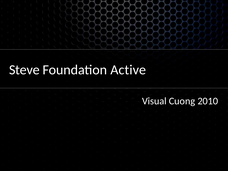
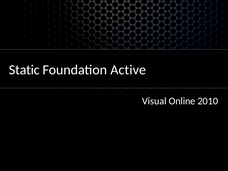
Steve: Steve -> Static (24, 70)
Cuong: Cuong -> Online (182, 101)
